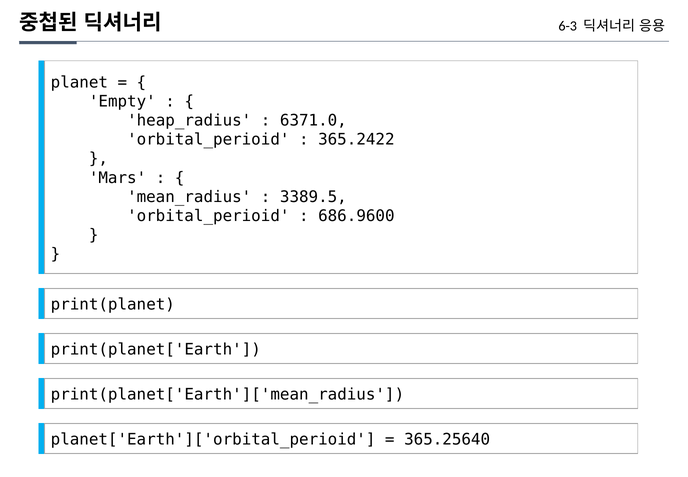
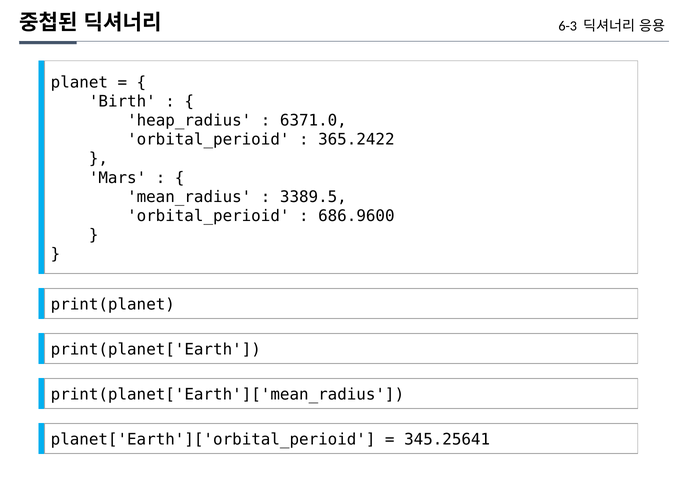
Empty: Empty -> Birth (122, 101)
365.25640: 365.25640 -> 345.25641 (447, 439)
